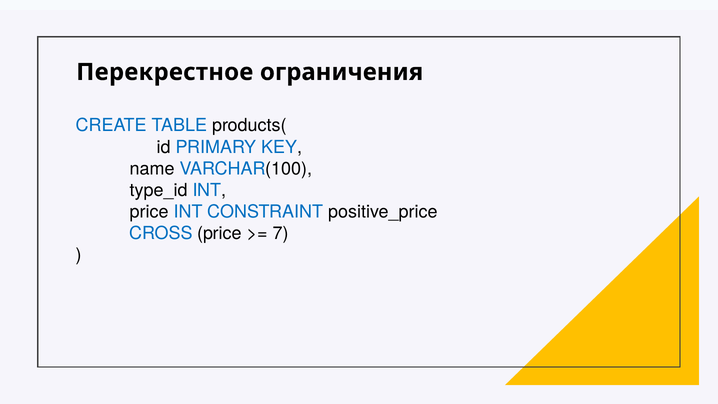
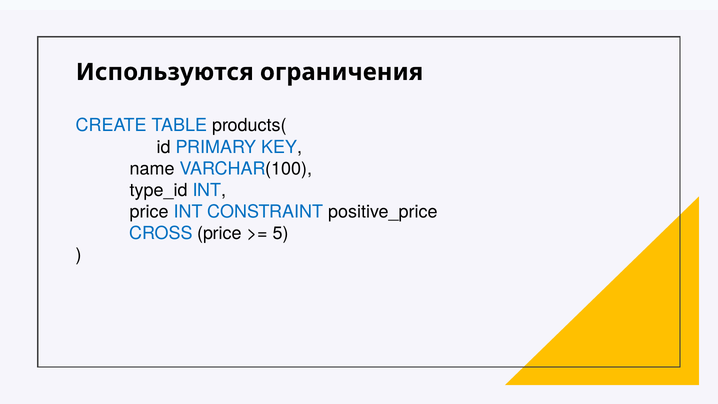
Перекрестное: Перекрестное -> Используются (165, 72)
7: 7 -> 5 (281, 233)
